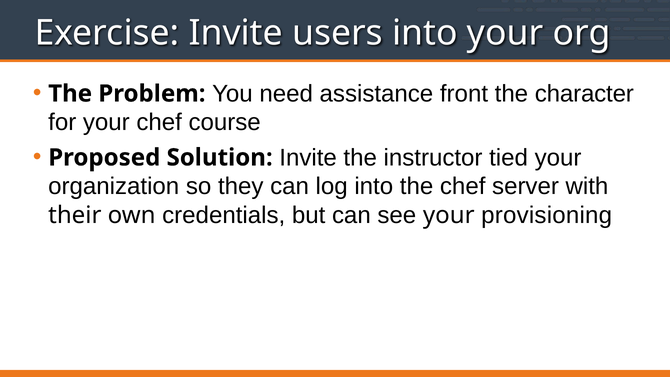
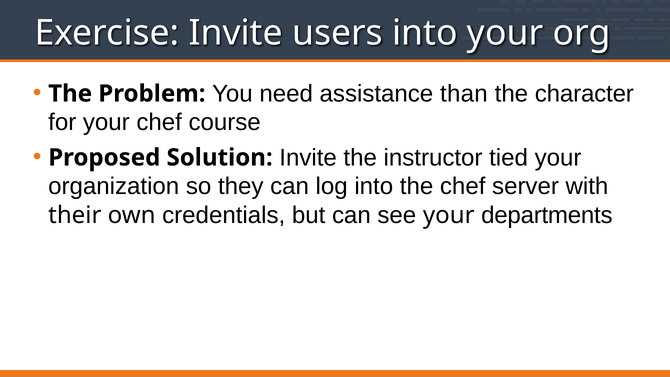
front: front -> than (464, 94)
provisioning: provisioning -> departments (547, 215)
